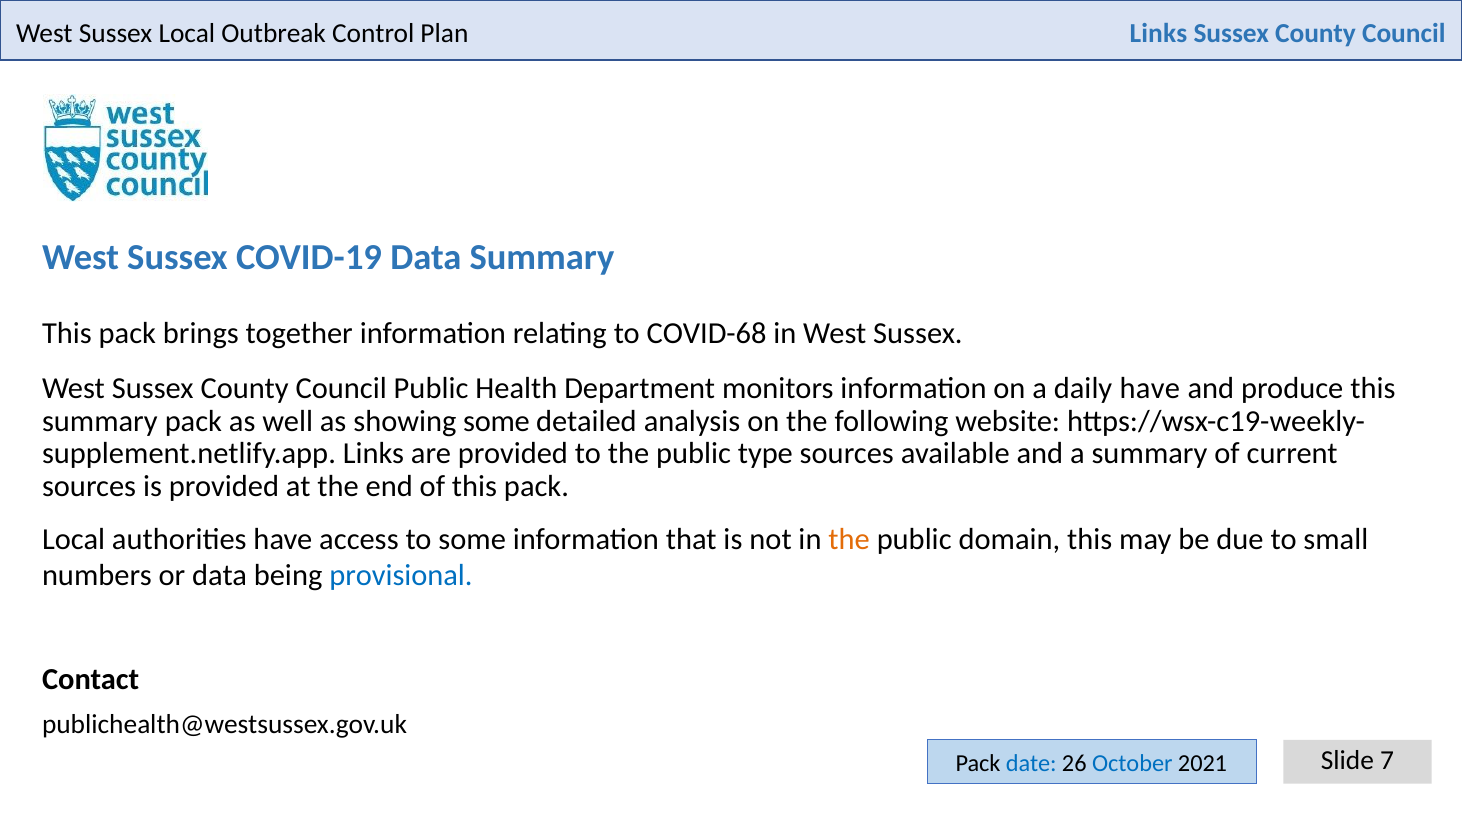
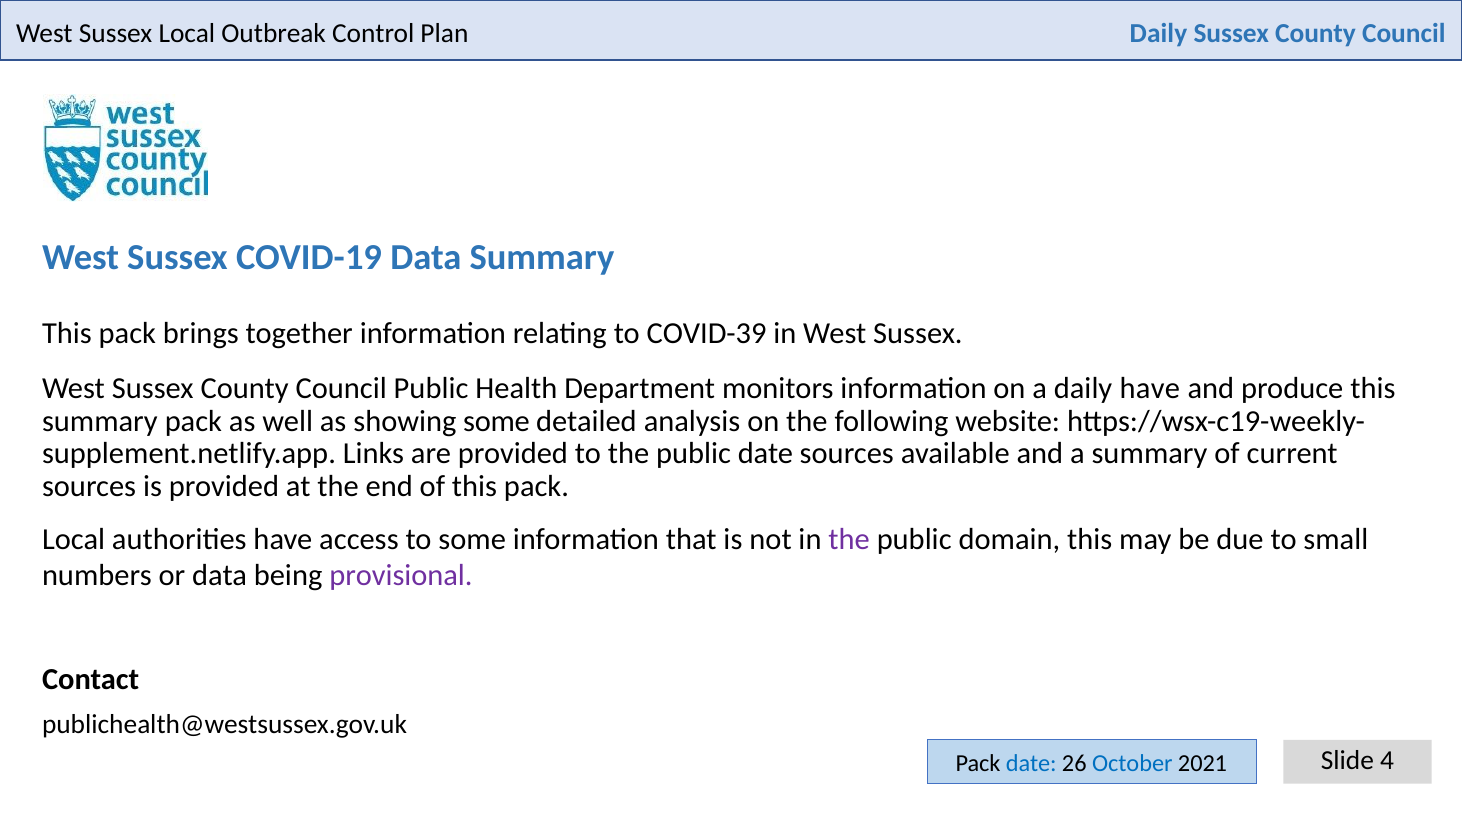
Links: Links -> Daily (1158, 33)
COVID-68: COVID-68 -> COVID-39 (707, 334)
public type: type -> date (766, 454)
the colour: orange -> purple (849, 539)
provisional colour: blue -> purple (401, 576)
7: 7 -> 4 (1387, 760)
